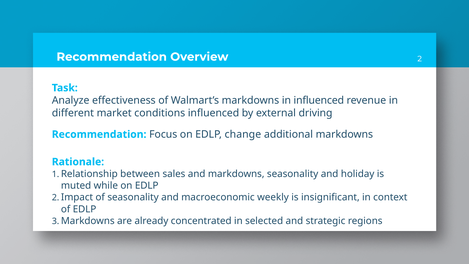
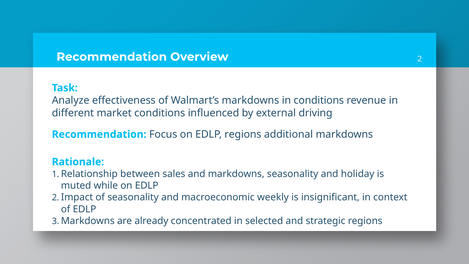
in influenced: influenced -> conditions (319, 100)
EDLP change: change -> regions (243, 134)
